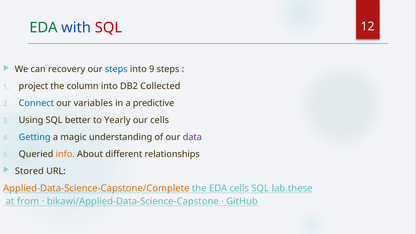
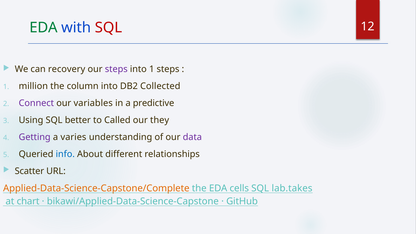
steps colour: blue -> purple (116, 69)
into 9: 9 -> 1 (152, 69)
project: project -> million (33, 86)
Connect colour: blue -> purple (36, 103)
Yearly: Yearly -> Called (117, 120)
our cells: cells -> they (160, 120)
Getting colour: blue -> purple (35, 137)
magic: magic -> varies (73, 137)
info colour: orange -> blue (65, 154)
Stored: Stored -> Scatter (29, 171)
lab.these: lab.these -> lab.takes (292, 188)
from: from -> chart (28, 201)
